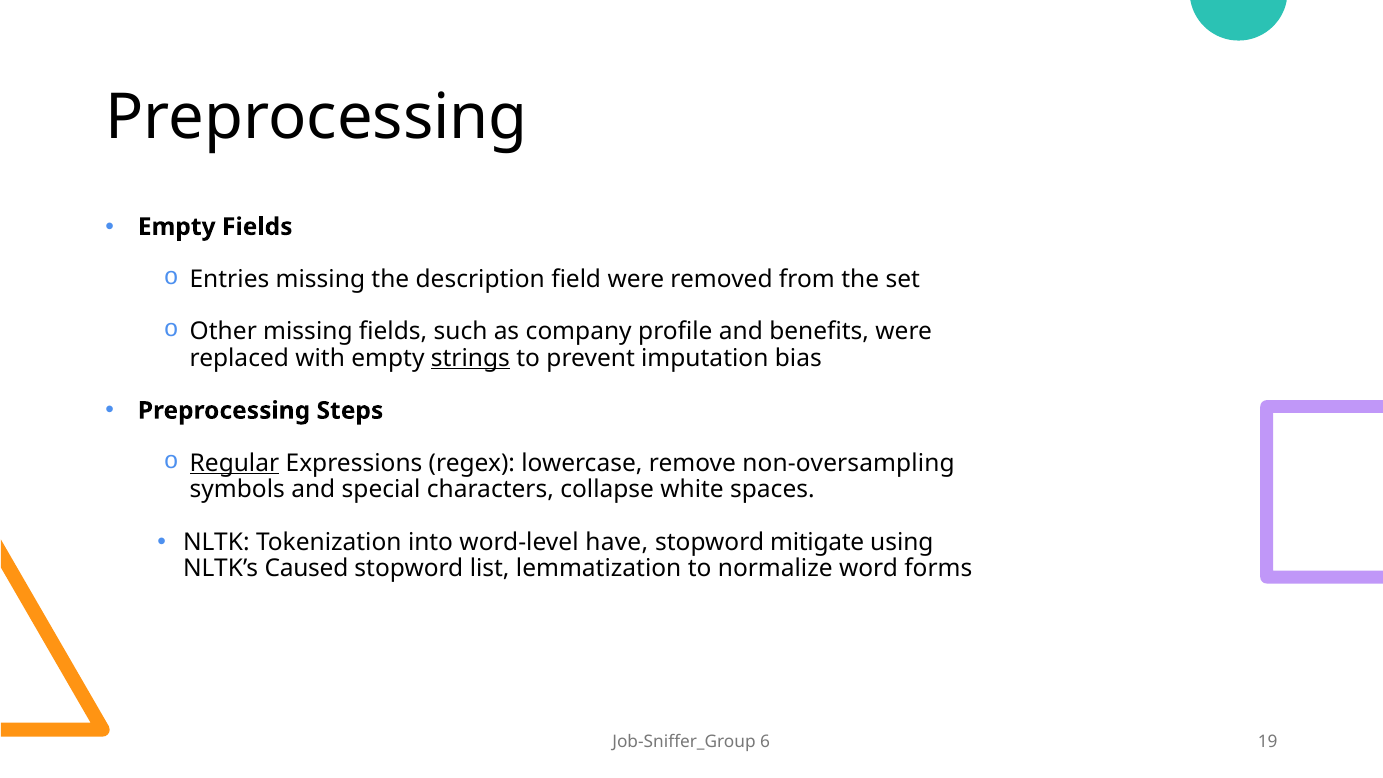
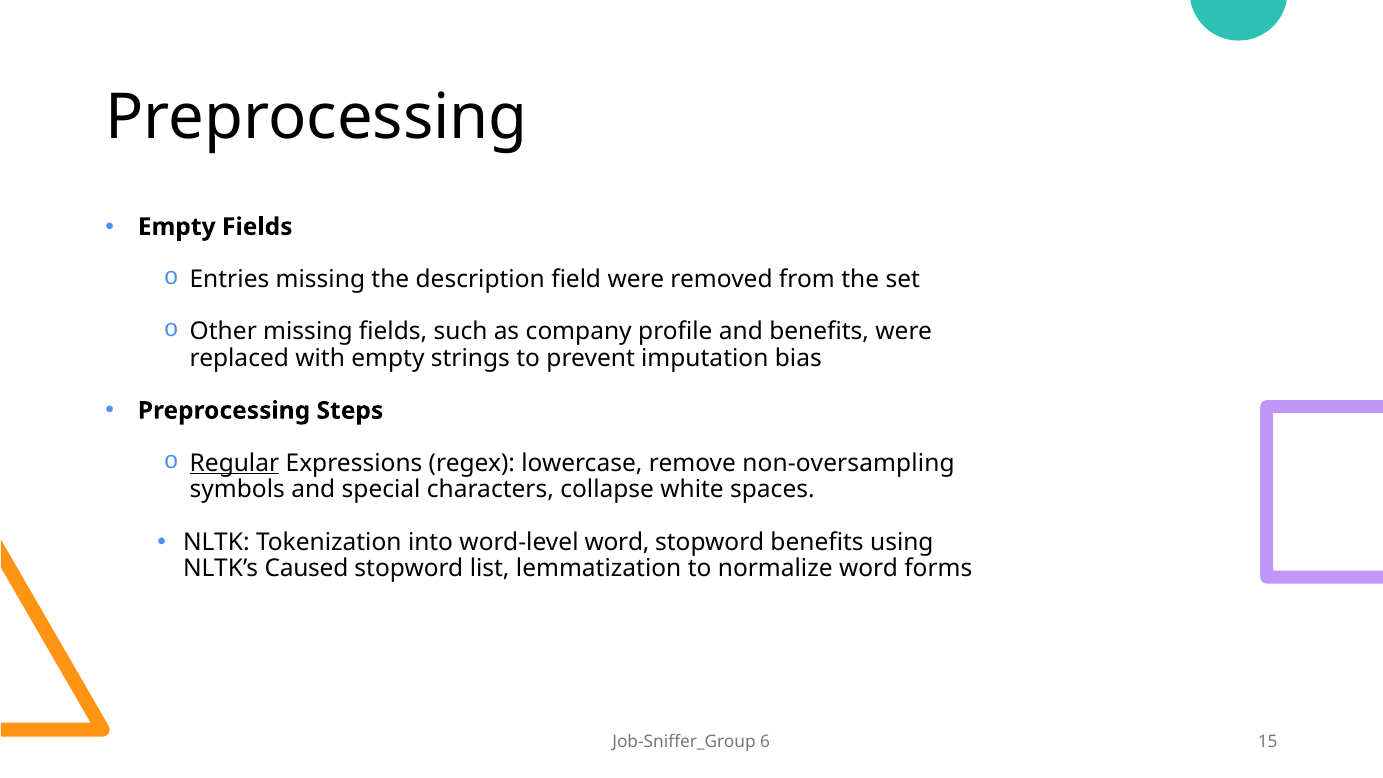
strings underline: present -> none (470, 358)
word-level have: have -> word (617, 542)
stopword mitigate: mitigate -> benefits (817, 542)
19: 19 -> 15 (1268, 742)
